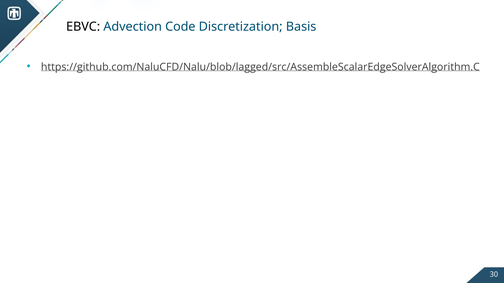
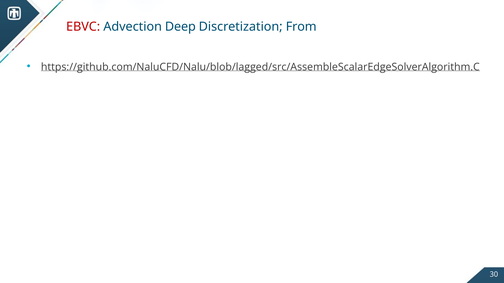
EBVC colour: black -> red (83, 27)
Code: Code -> Deep (180, 27)
Basis: Basis -> From (301, 27)
